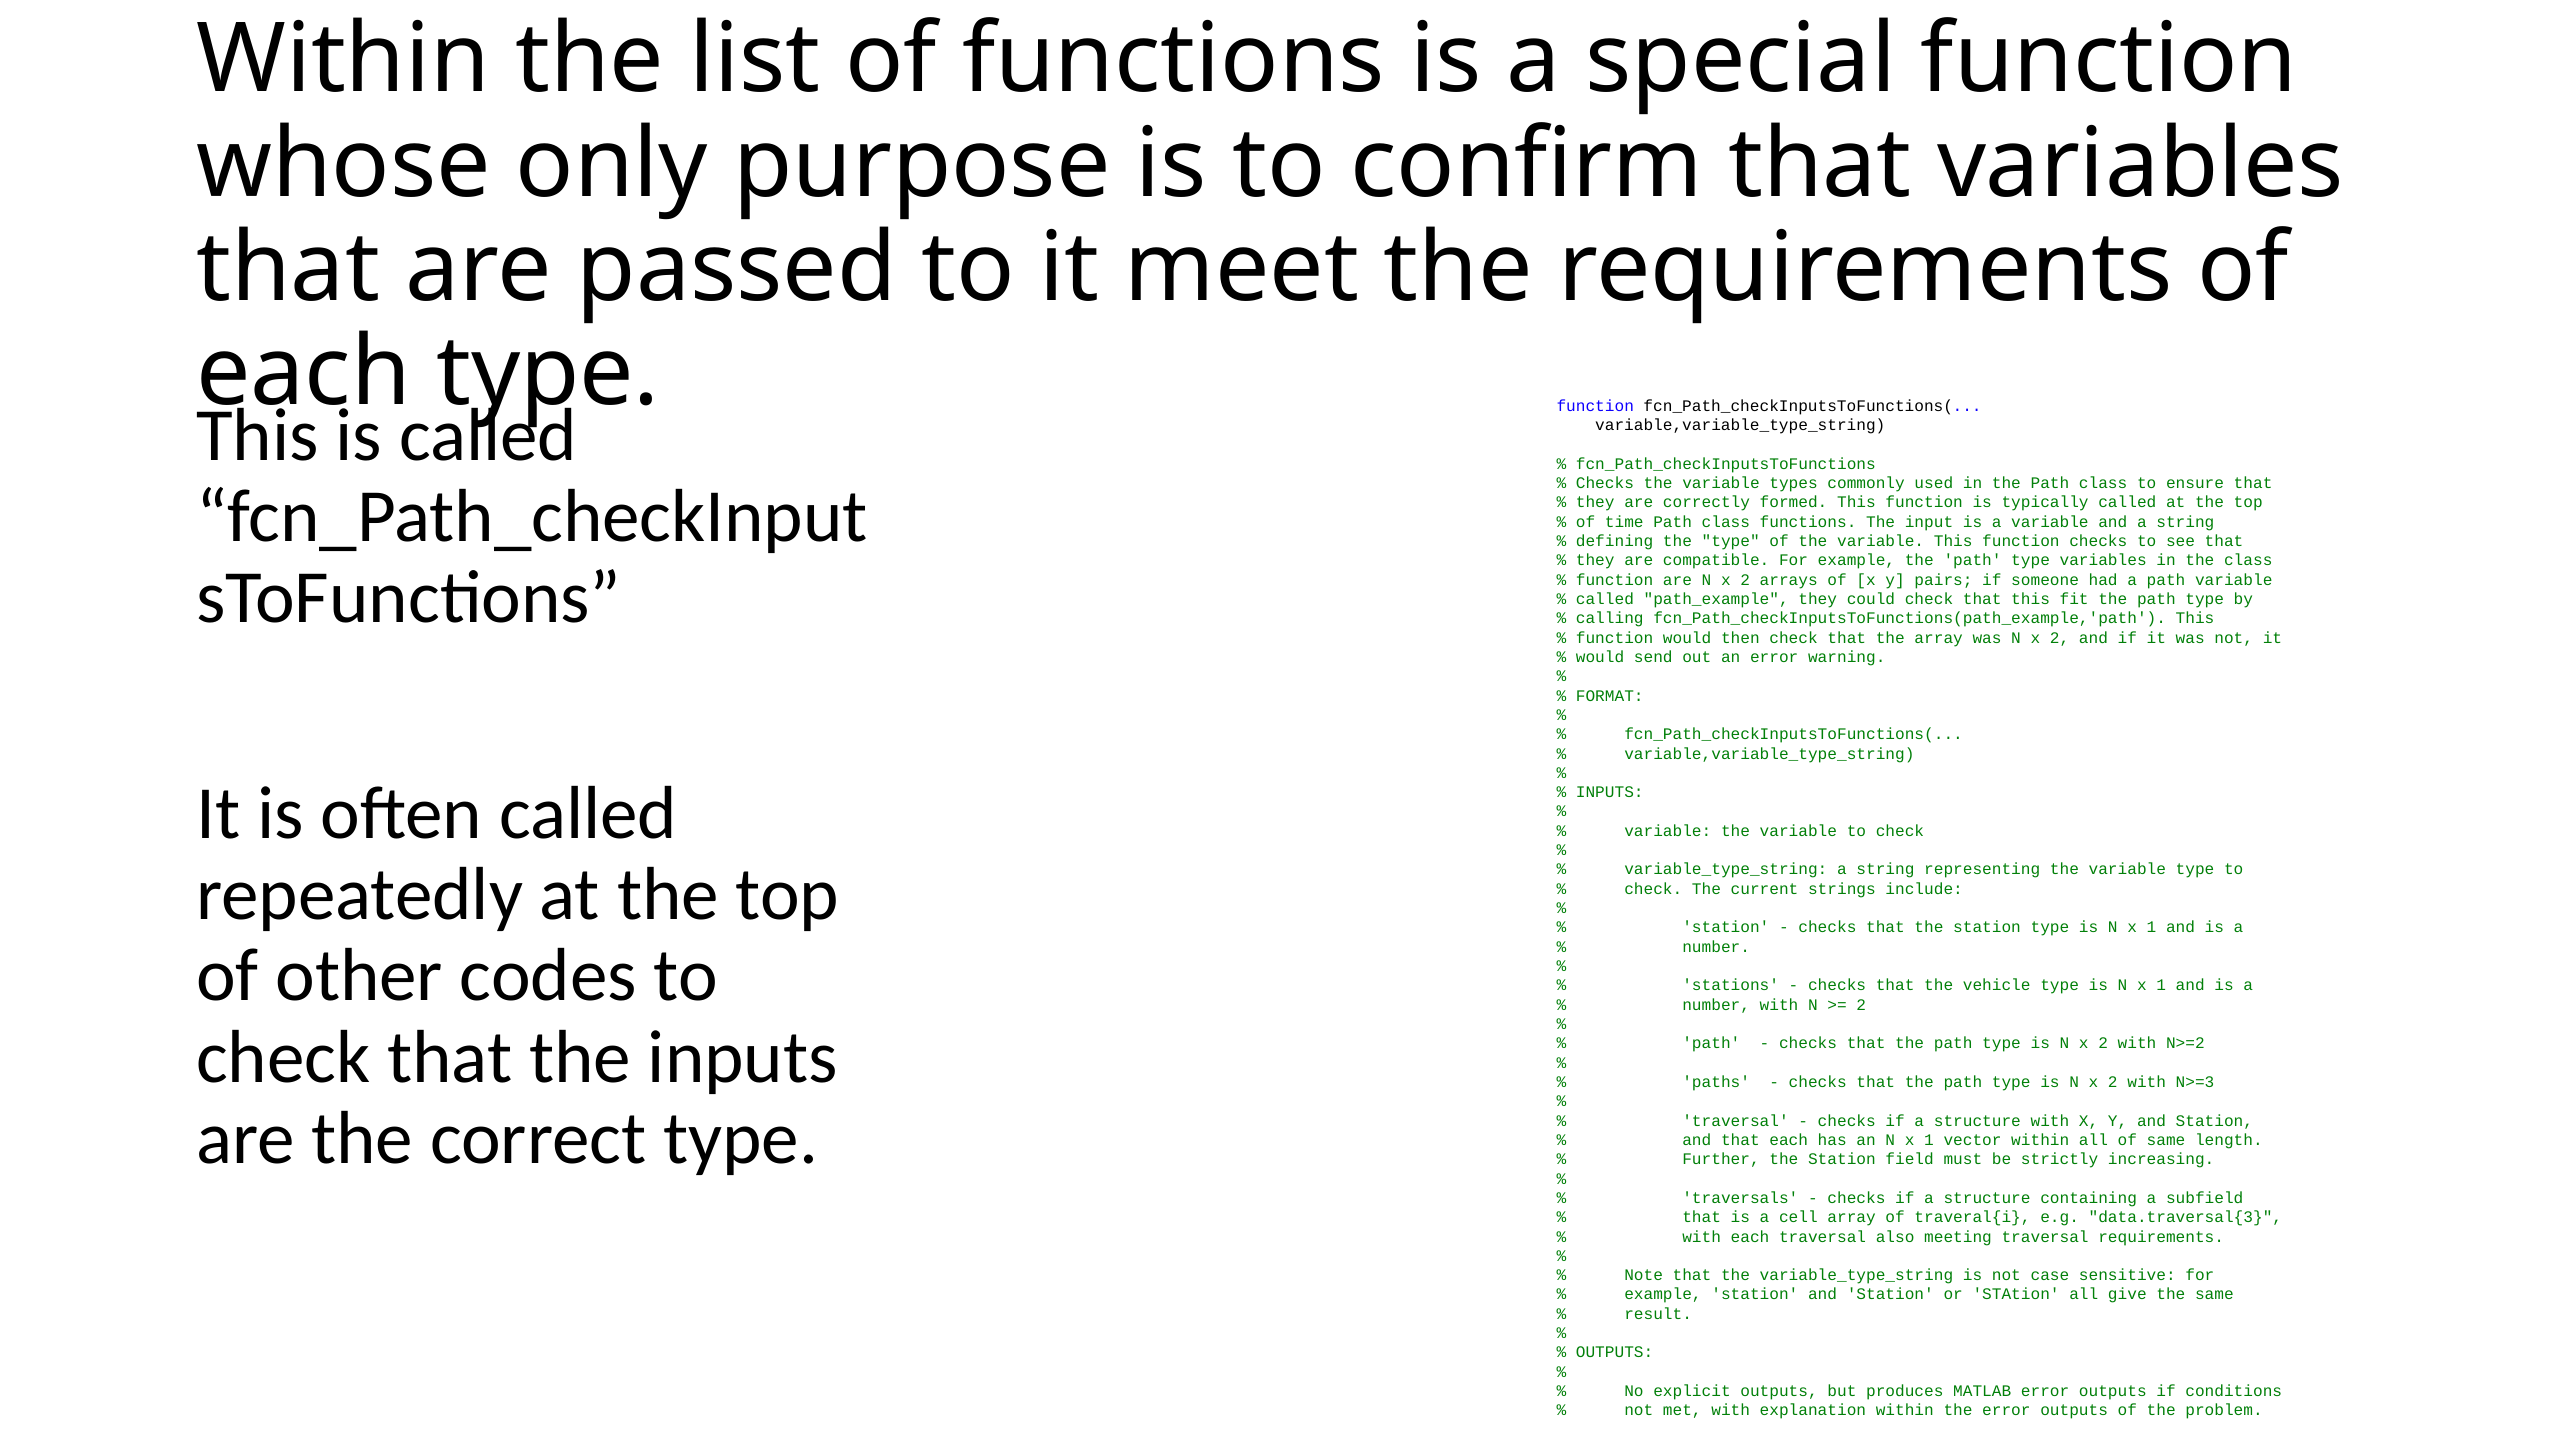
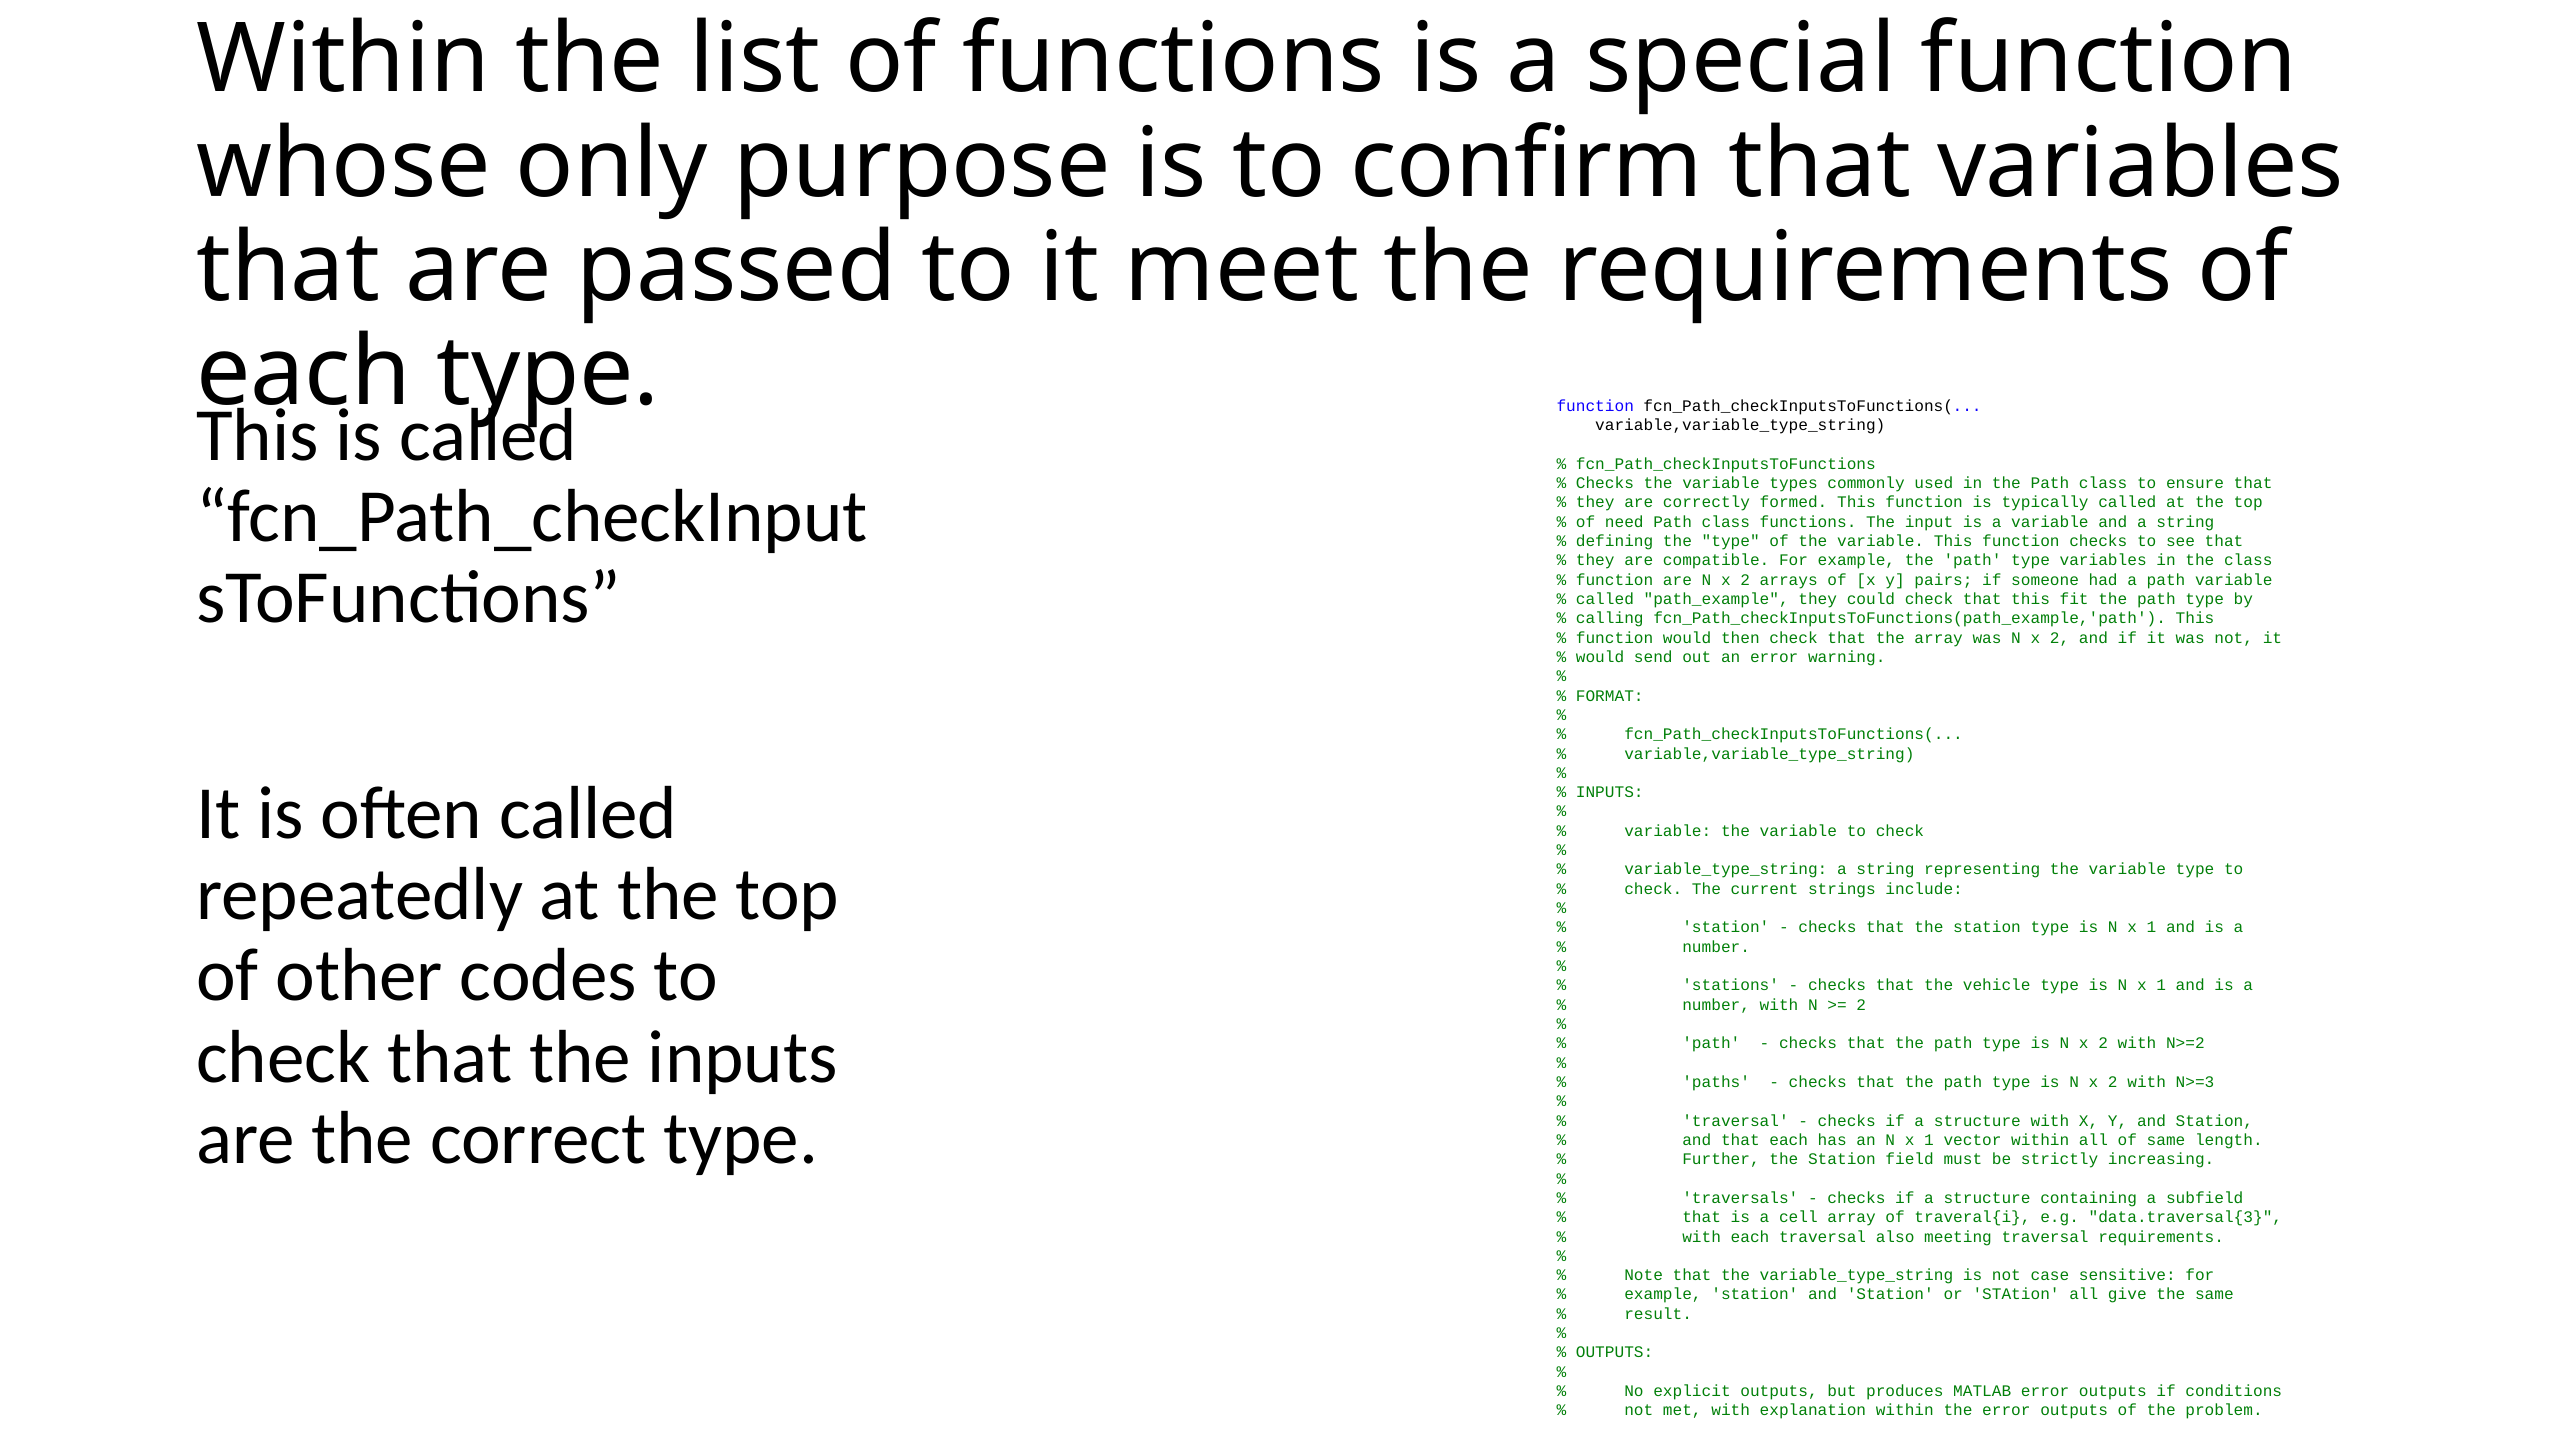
time: time -> need (1624, 522)
